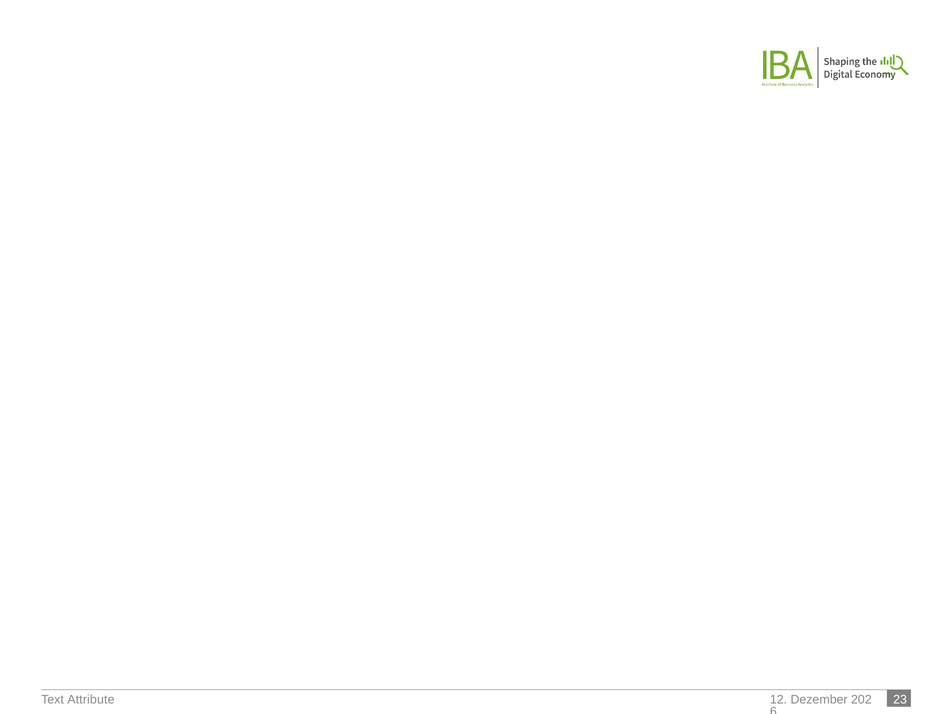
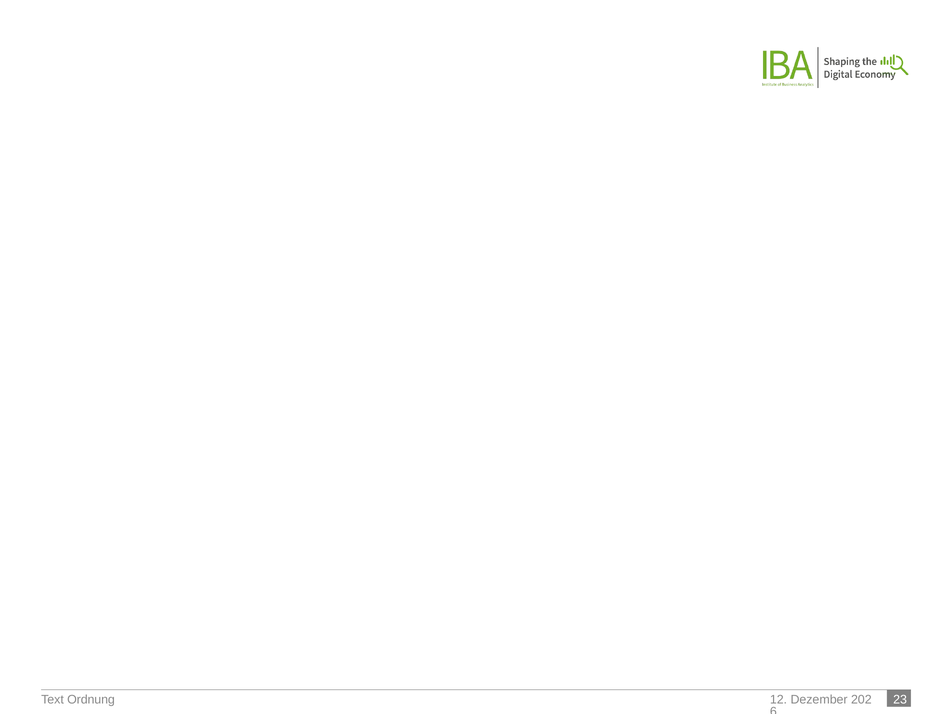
Attribute: Attribute -> Ordnung (91, 699)
